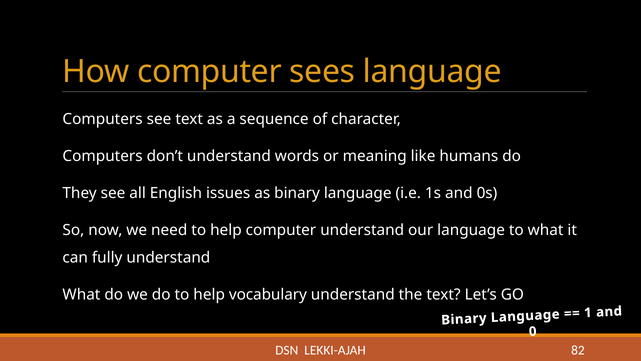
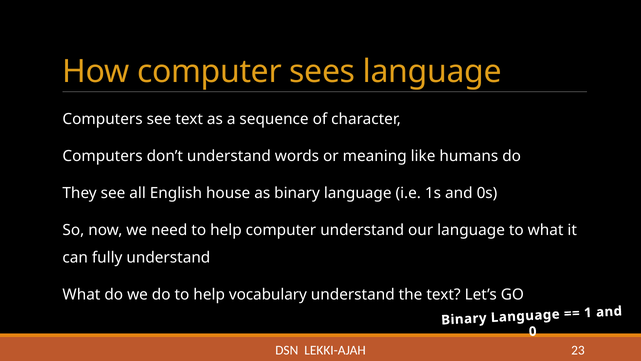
issues: issues -> house (228, 193)
82: 82 -> 23 (578, 350)
